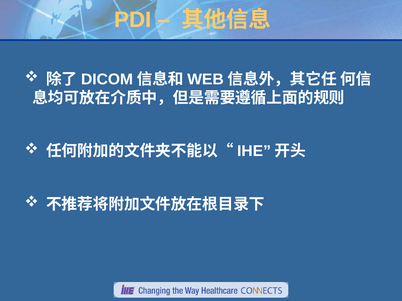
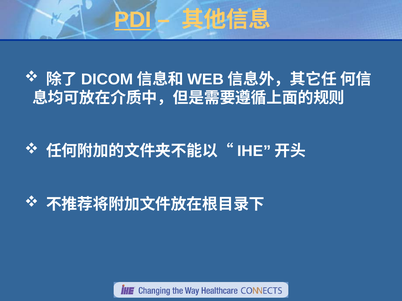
PDI underline: none -> present (133, 20)
